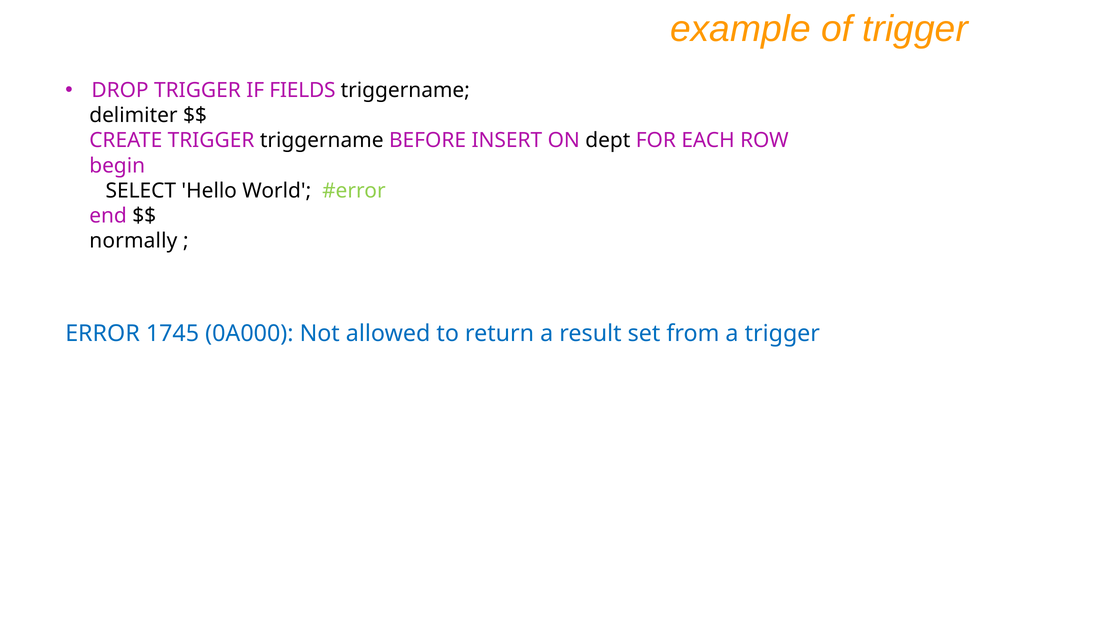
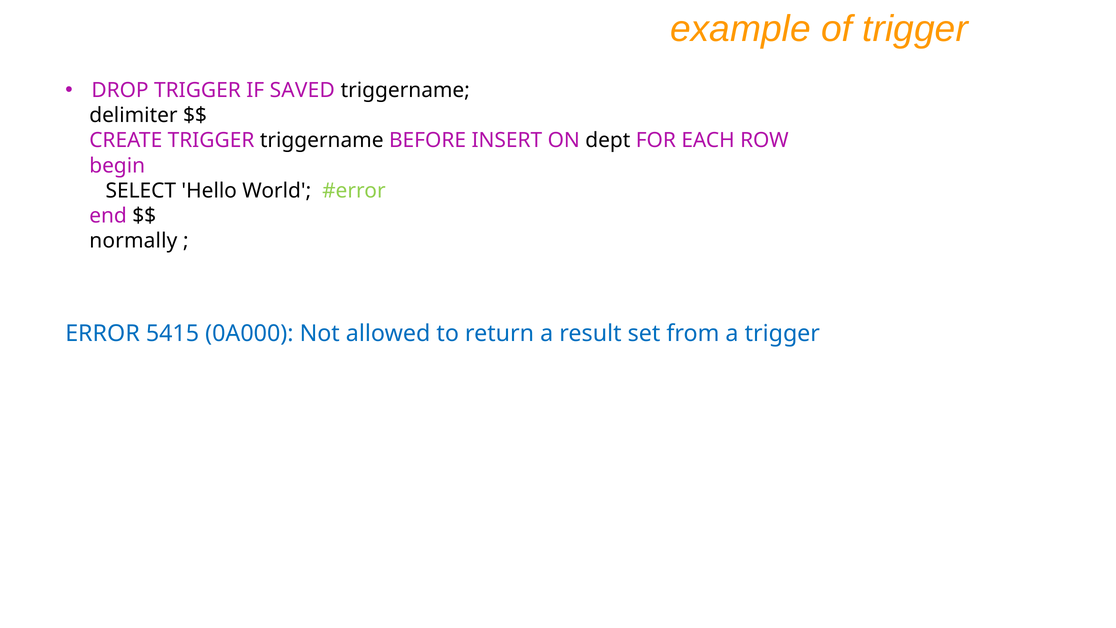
FIELDS: FIELDS -> SAVED (302, 90)
1745: 1745 -> 5415 (172, 334)
